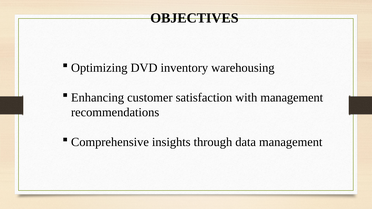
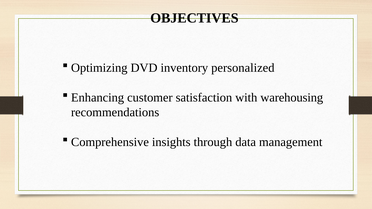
warehousing: warehousing -> personalized (243, 68)
with management: management -> warehousing (292, 98)
